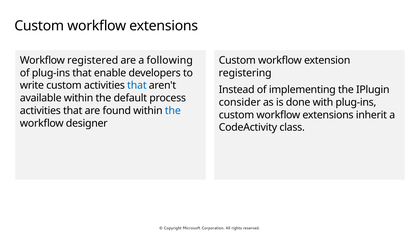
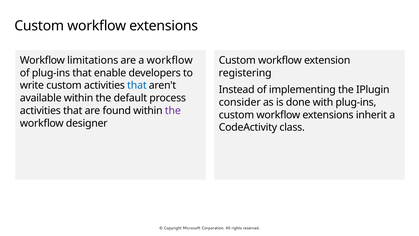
registered: registered -> limitations (93, 60)
a following: following -> workflow (170, 60)
the colour: blue -> purple (173, 111)
